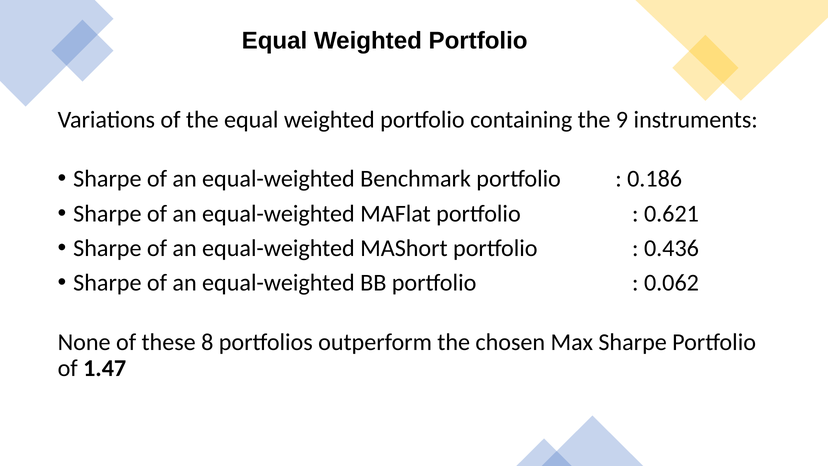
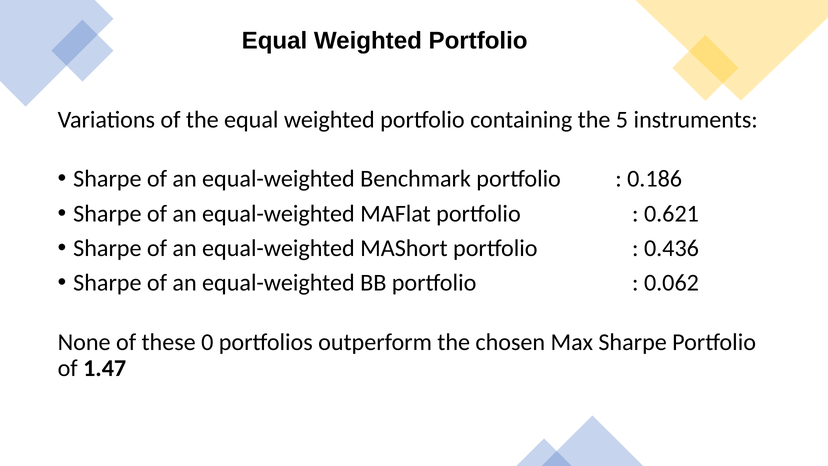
9: 9 -> 5 (622, 120)
8: 8 -> 0 (207, 342)
